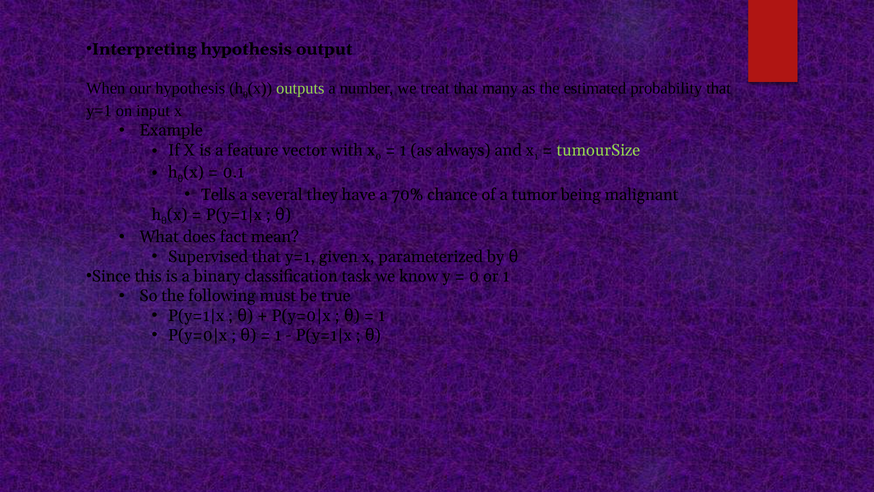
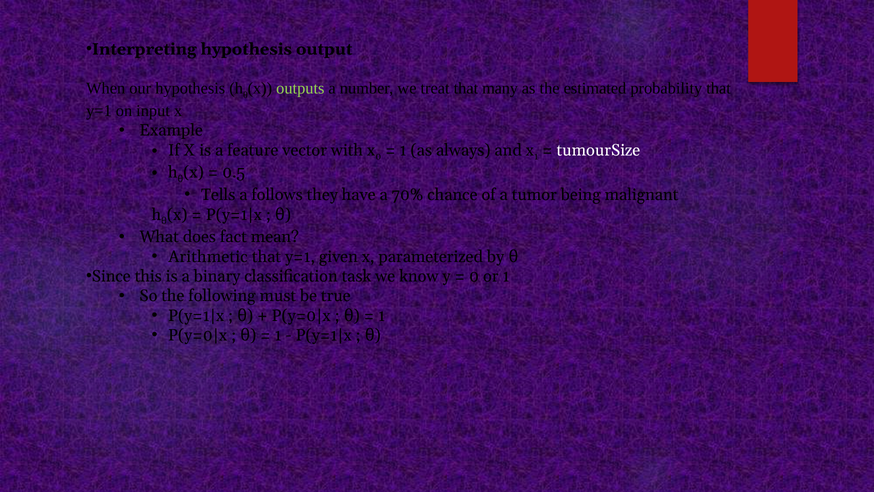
tumourSize colour: light green -> white (598, 150)
0.1: 0.1 -> 0.5 (234, 172)
several: several -> follows (277, 195)
Supervised: Supervised -> Arithmetic (208, 256)
